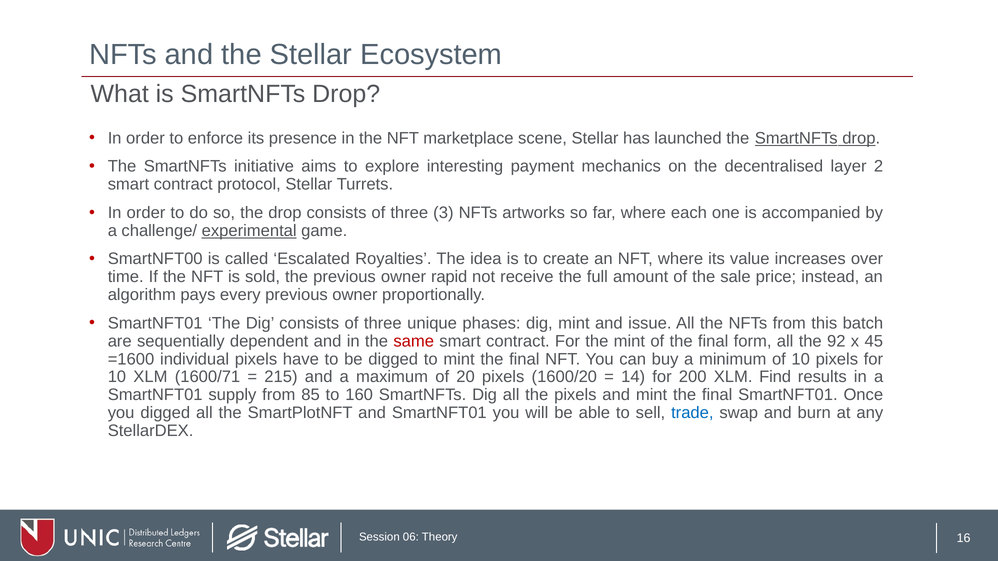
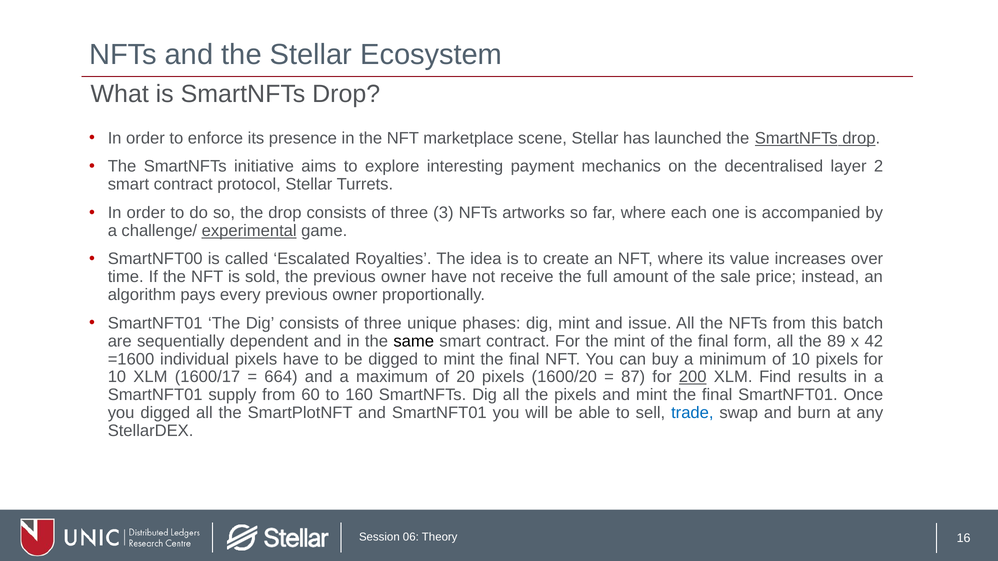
owner rapid: rapid -> have (449, 277)
same colour: red -> black (414, 341)
92: 92 -> 89 (836, 341)
45: 45 -> 42 (874, 341)
1600/71: 1600/71 -> 1600/17 (207, 377)
215: 215 -> 664 (281, 377)
14: 14 -> 87 (633, 377)
200 underline: none -> present (693, 377)
85: 85 -> 60 (311, 395)
